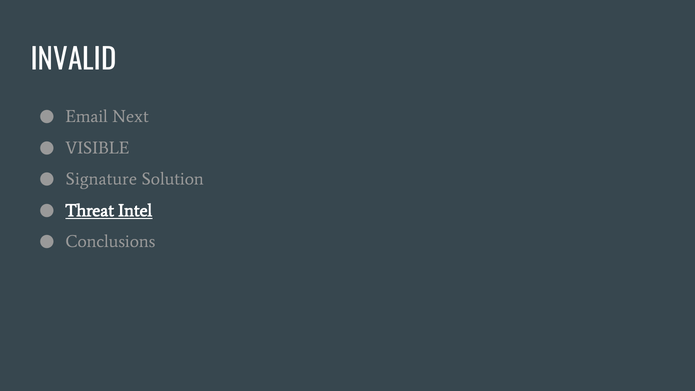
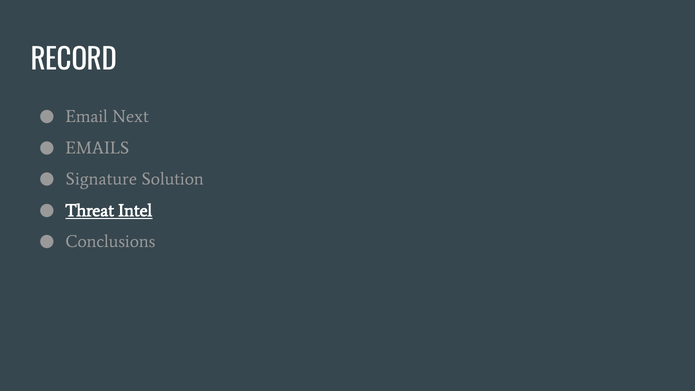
INVALID: INVALID -> RECORD (74, 60)
VISIBLE: VISIBLE -> EMAILS (97, 148)
